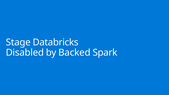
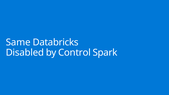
Stage: Stage -> Same (18, 42)
Backed: Backed -> Control (74, 53)
